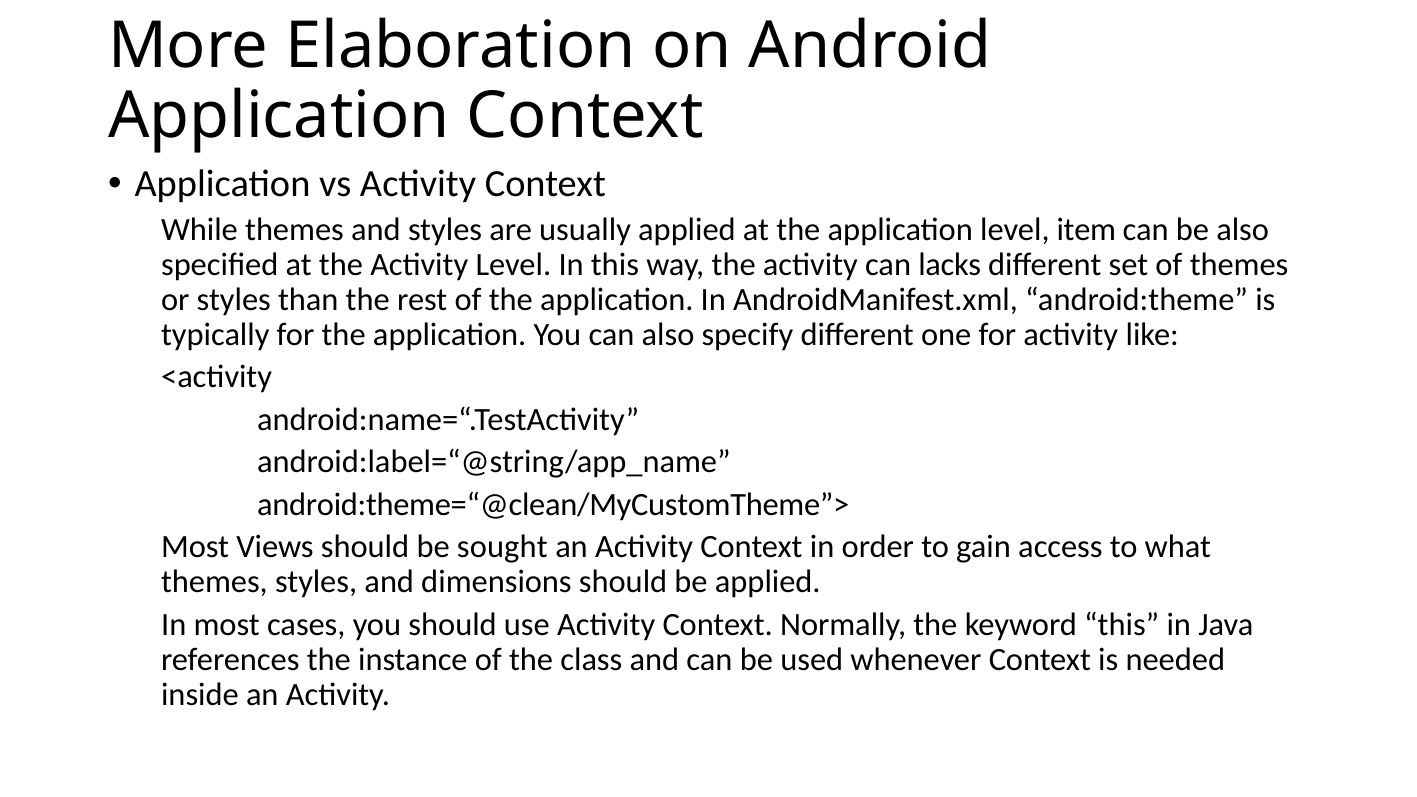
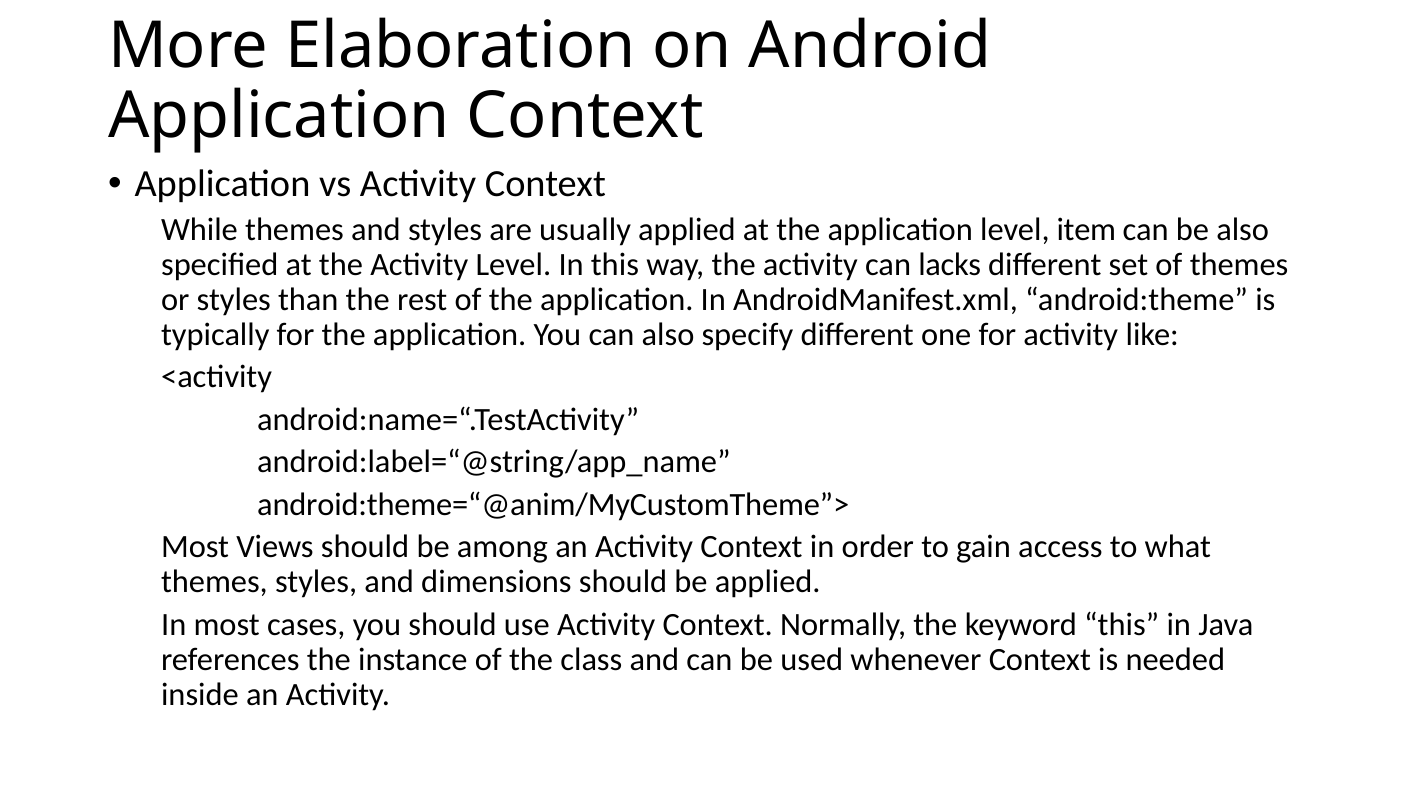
android:theme=“@clean/MyCustomTheme”>: android:theme=“@clean/MyCustomTheme”> -> android:theme=“@anim/MyCustomTheme”> (553, 504)
sought: sought -> among (502, 547)
